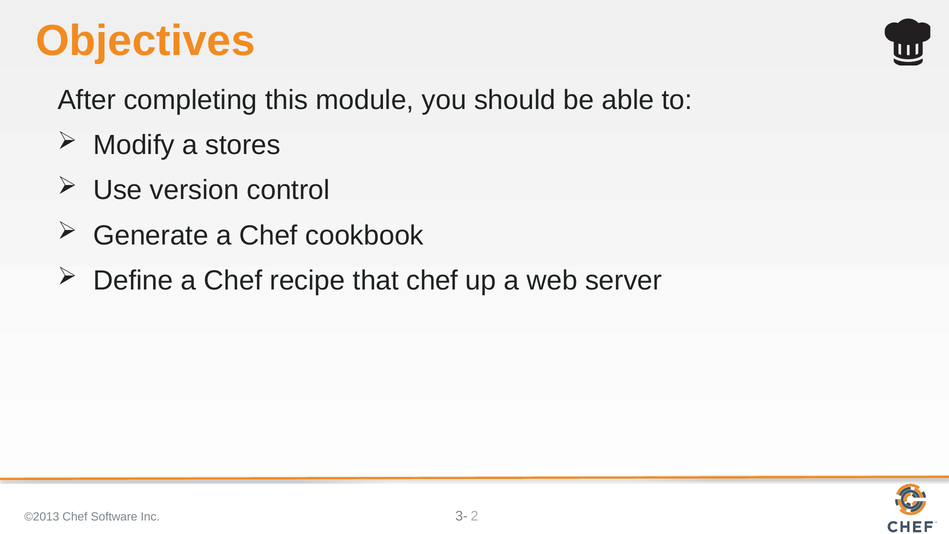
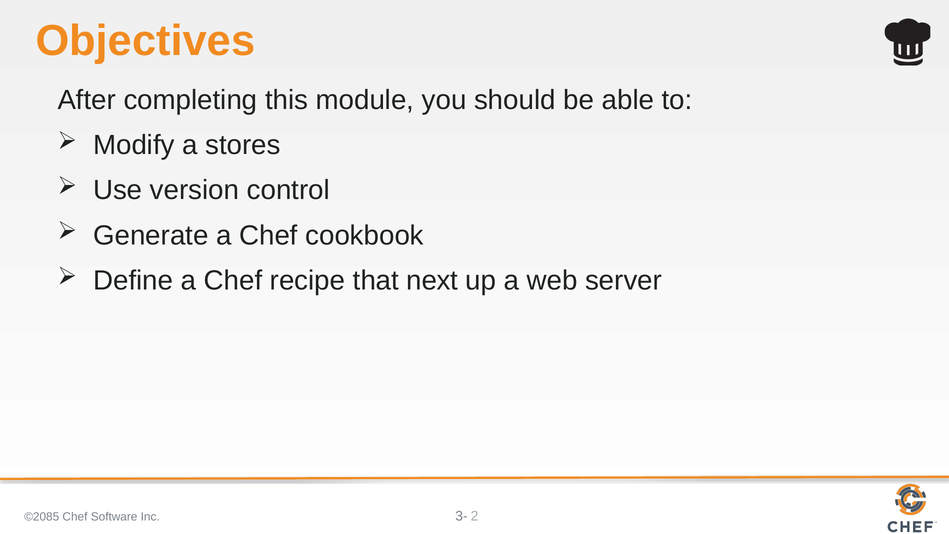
that chef: chef -> next (432, 280)
©2013: ©2013 -> ©2085 (42, 516)
